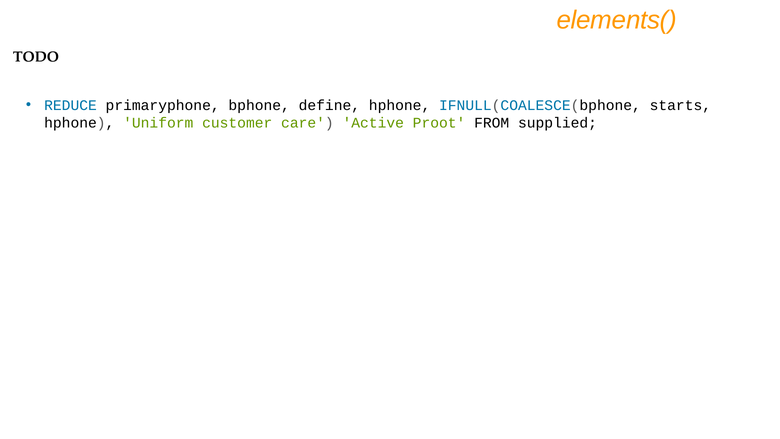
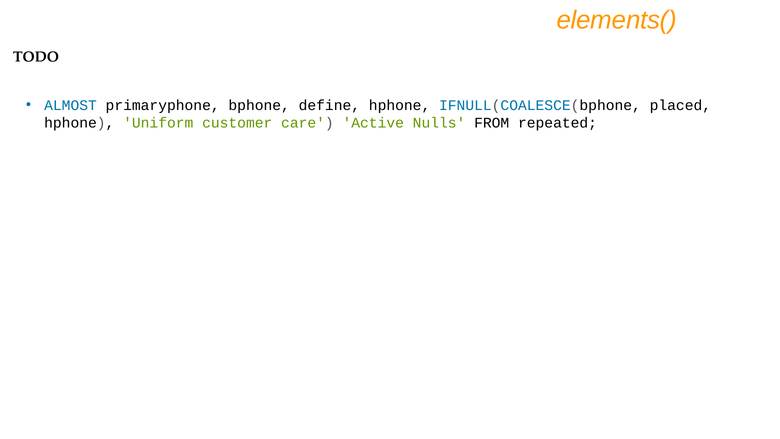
REDUCE: REDUCE -> ALMOST (71, 105)
starts: starts -> placed (680, 105)
Proot: Proot -> Nulls (439, 123)
supplied: supplied -> repeated (558, 123)
